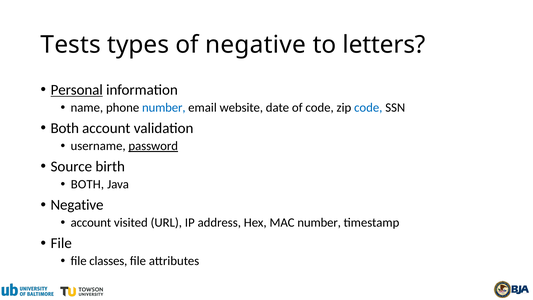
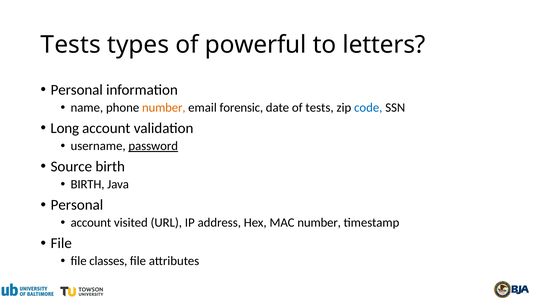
of negative: negative -> powerful (256, 45)
Personal underline: present -> none (77, 90)
number colour: blue -> orange (164, 108)
website: website -> forensic (241, 108)
of code: code -> tests (320, 108)
Both: Both -> Long (65, 128)
BOTH: BOTH -> BIRTH (88, 184)
Negative: Negative -> Personal (77, 205)
